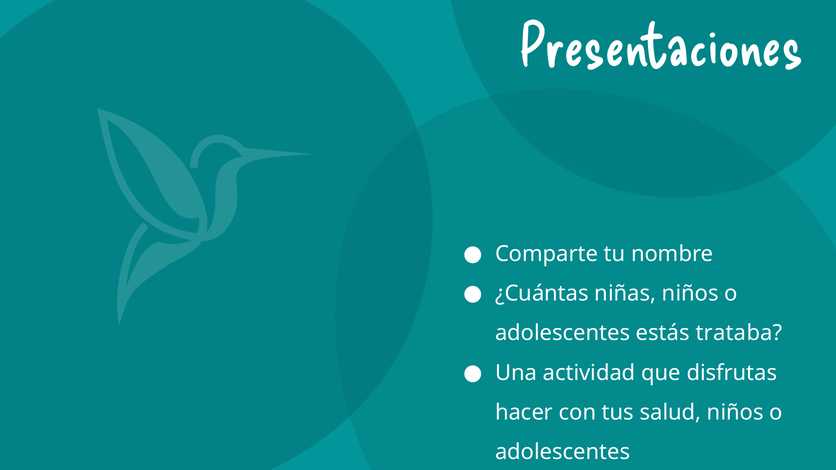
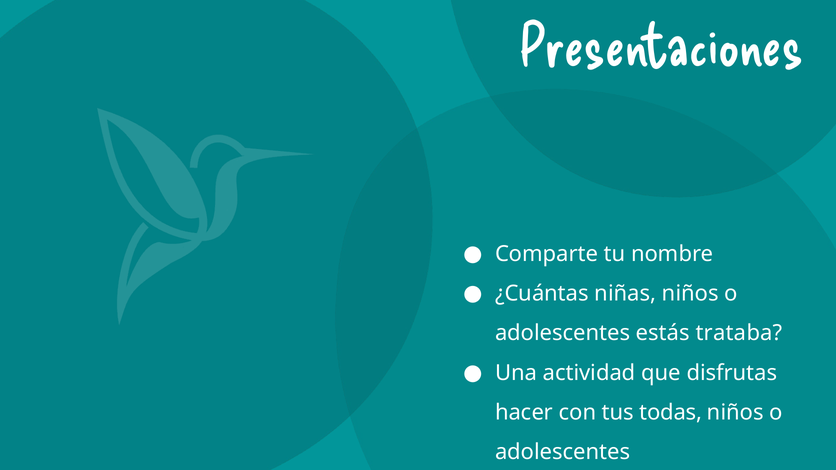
salud: salud -> todas (671, 413)
